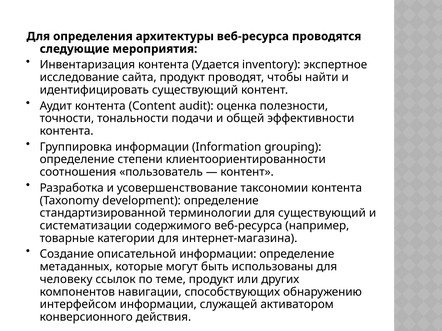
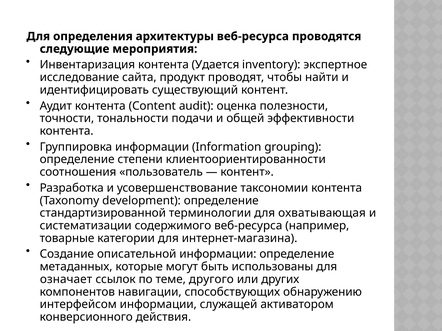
для существующий: существующий -> охватывающая (322, 213)
человеку: человеку -> означает (66, 280)
теме продукт: продукт -> другого (211, 280)
